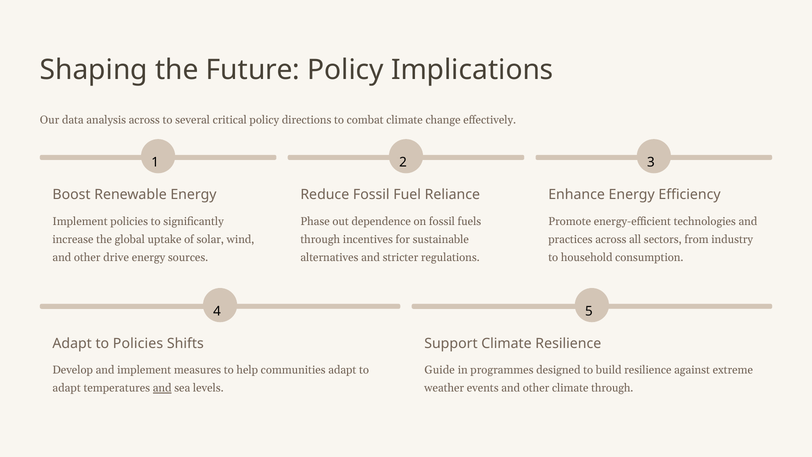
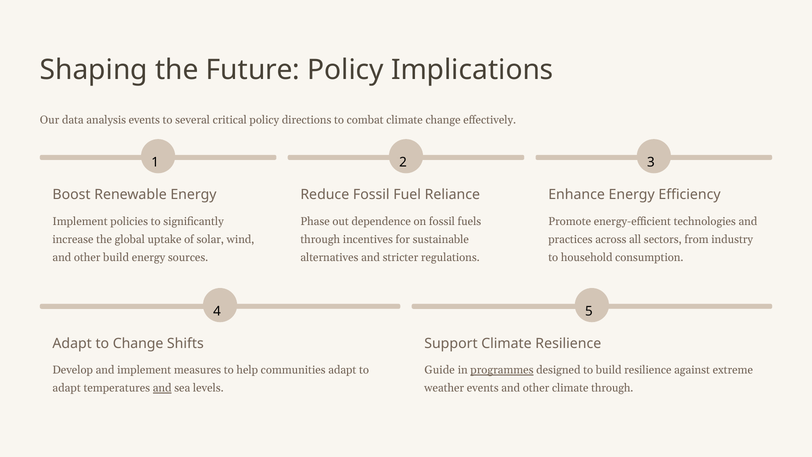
analysis across: across -> events (144, 120)
other drive: drive -> build (116, 257)
to Policies: Policies -> Change (138, 344)
programmes underline: none -> present (502, 370)
